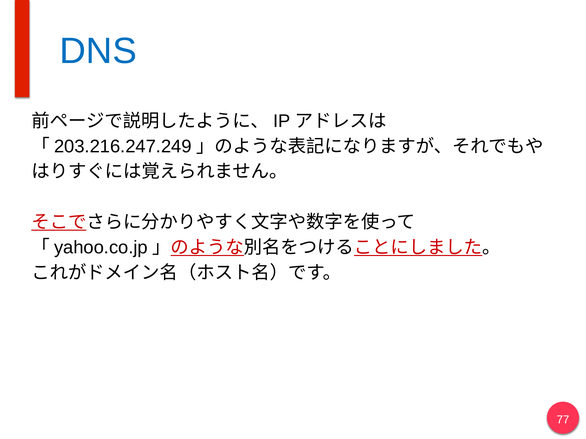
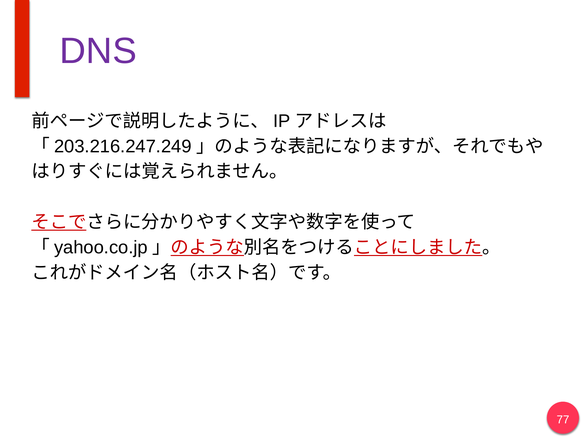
DNS colour: blue -> purple (98, 51)
